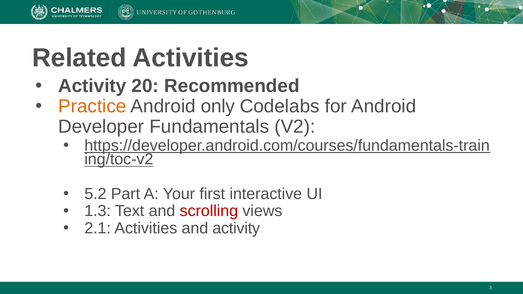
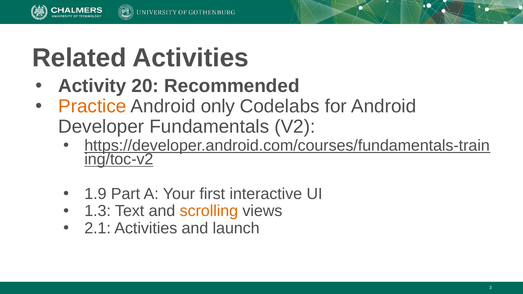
5.2: 5.2 -> 1.9 (95, 194)
scrolling colour: red -> orange (209, 211)
and activity: activity -> launch (236, 228)
